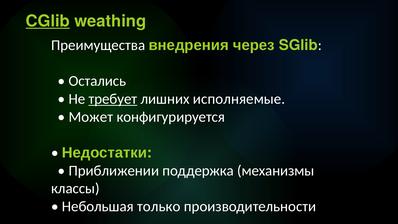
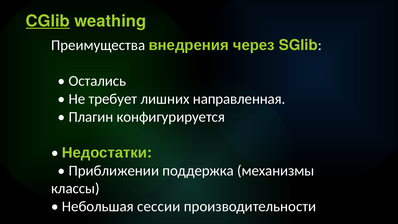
требует underline: present -> none (113, 99)
исполняемые: исполняемые -> направленная (239, 99)
Может: Может -> Плагин (91, 117)
только: только -> сессии (159, 206)
